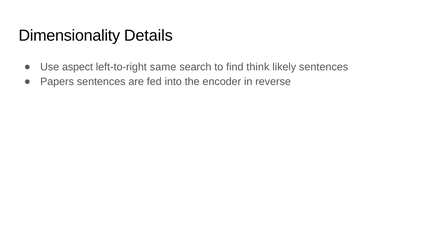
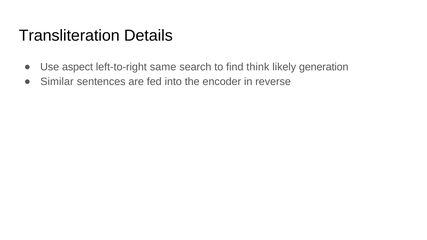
Dimensionality: Dimensionality -> Transliteration (69, 36)
likely sentences: sentences -> generation (324, 67)
Papers: Papers -> Similar (57, 82)
